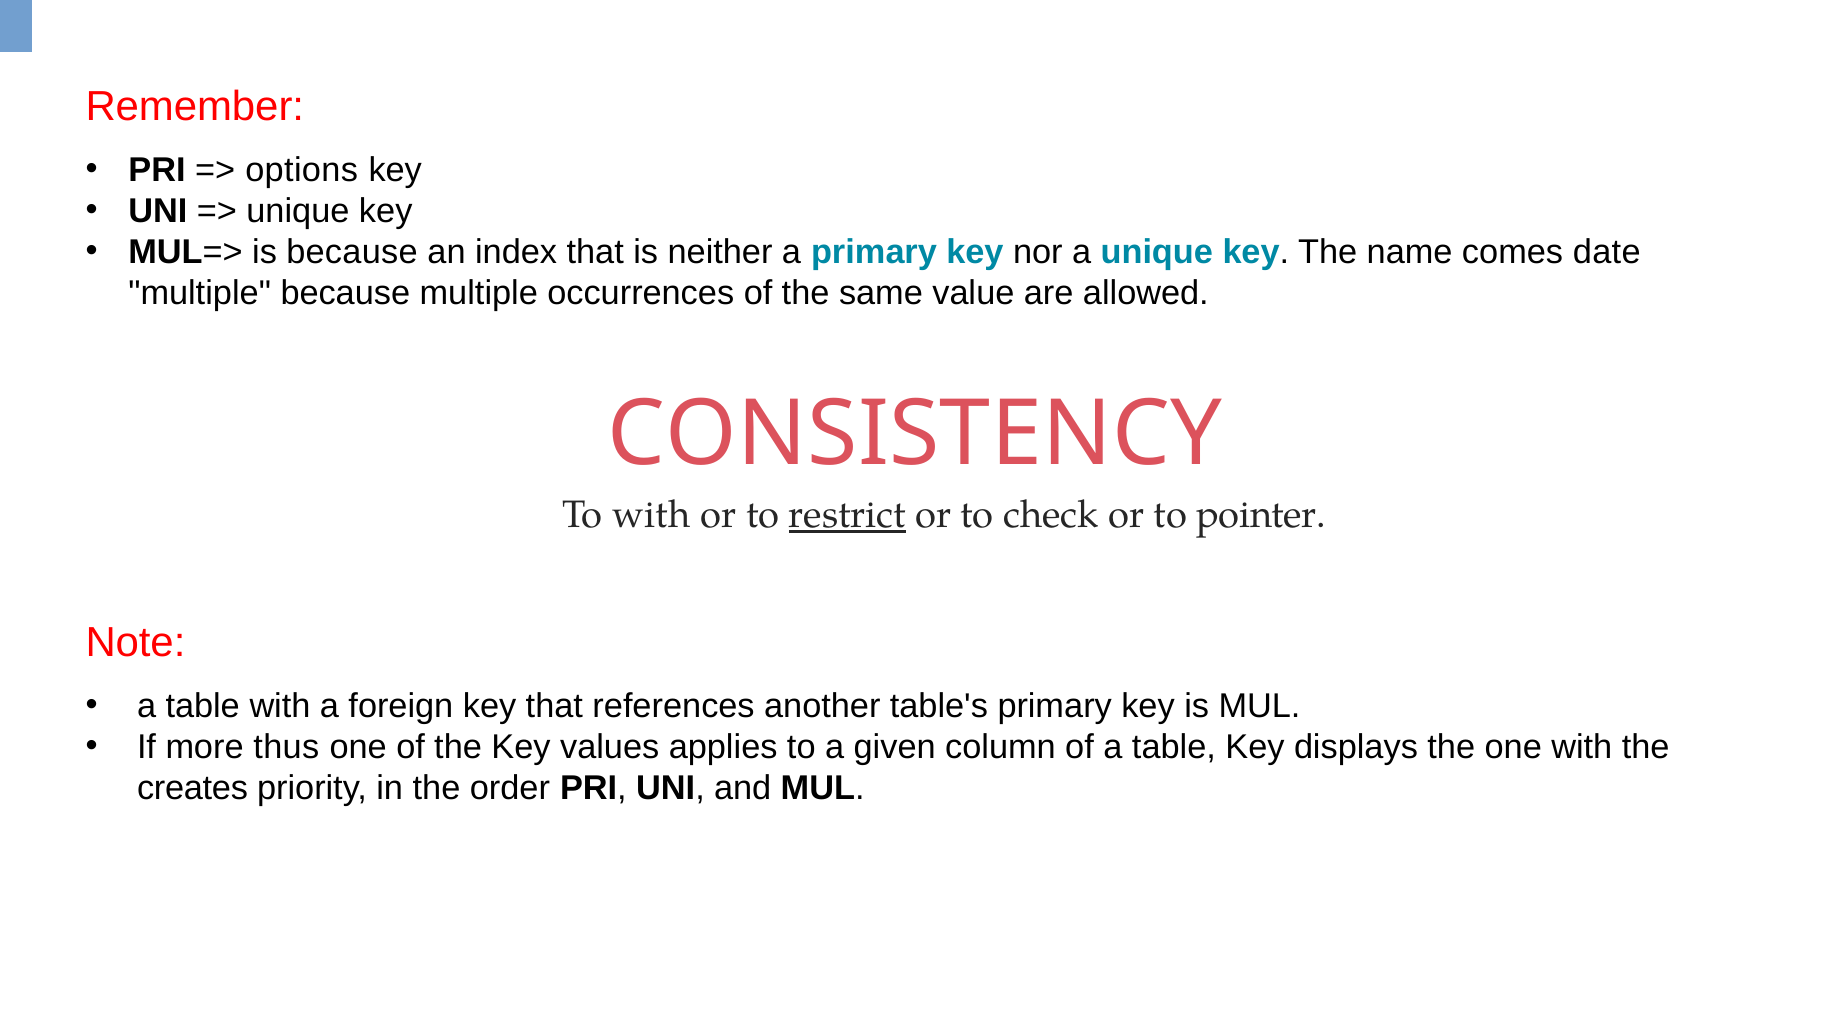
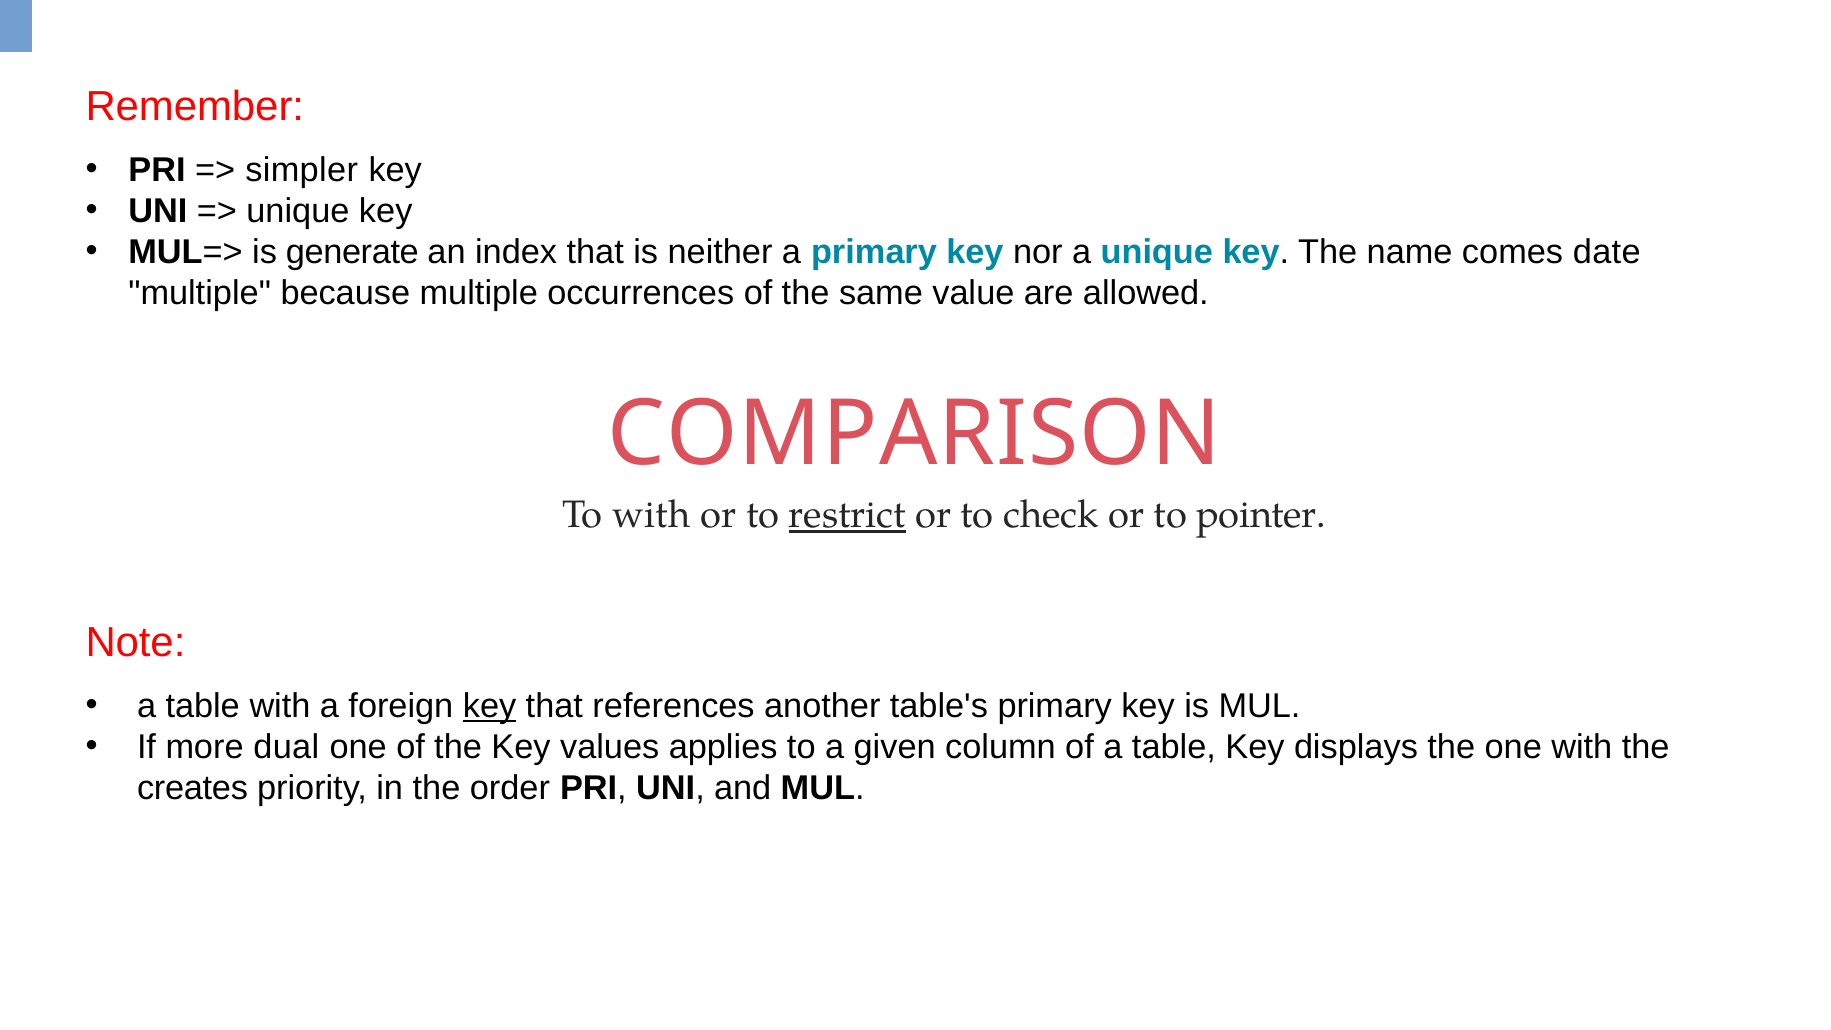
options: options -> simpler (302, 170)
is because: because -> generate (352, 252)
CONSISTENCY: CONSISTENCY -> COMPARISON (915, 434)
key underline: none -> present (490, 706)
thus: thus -> dual (286, 747)
